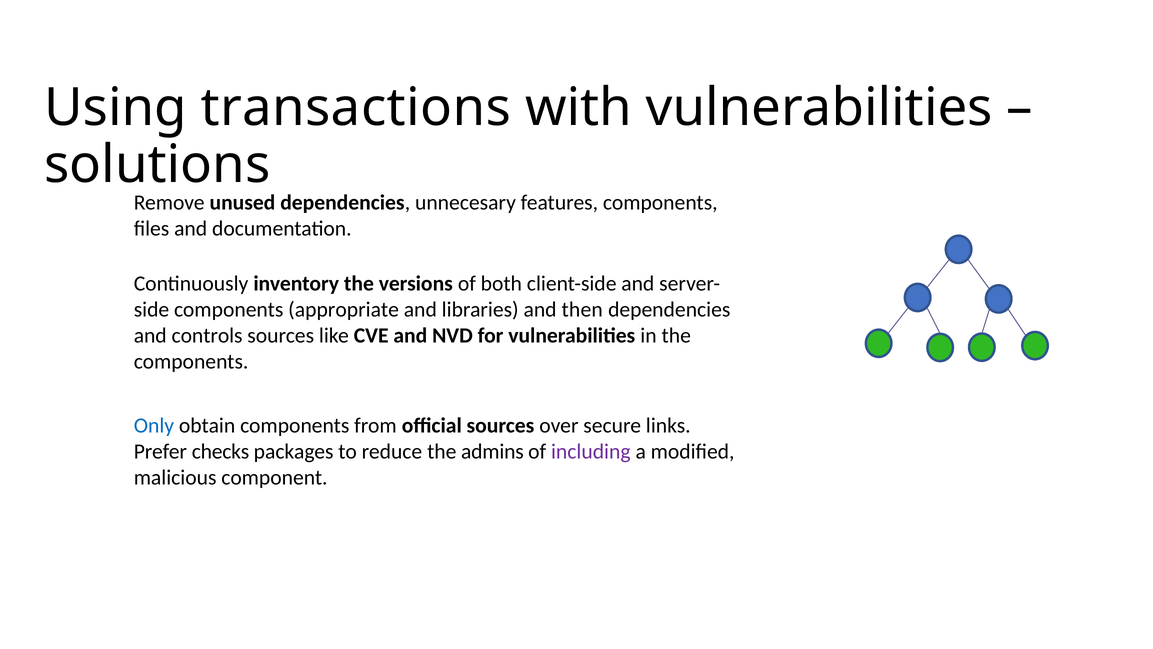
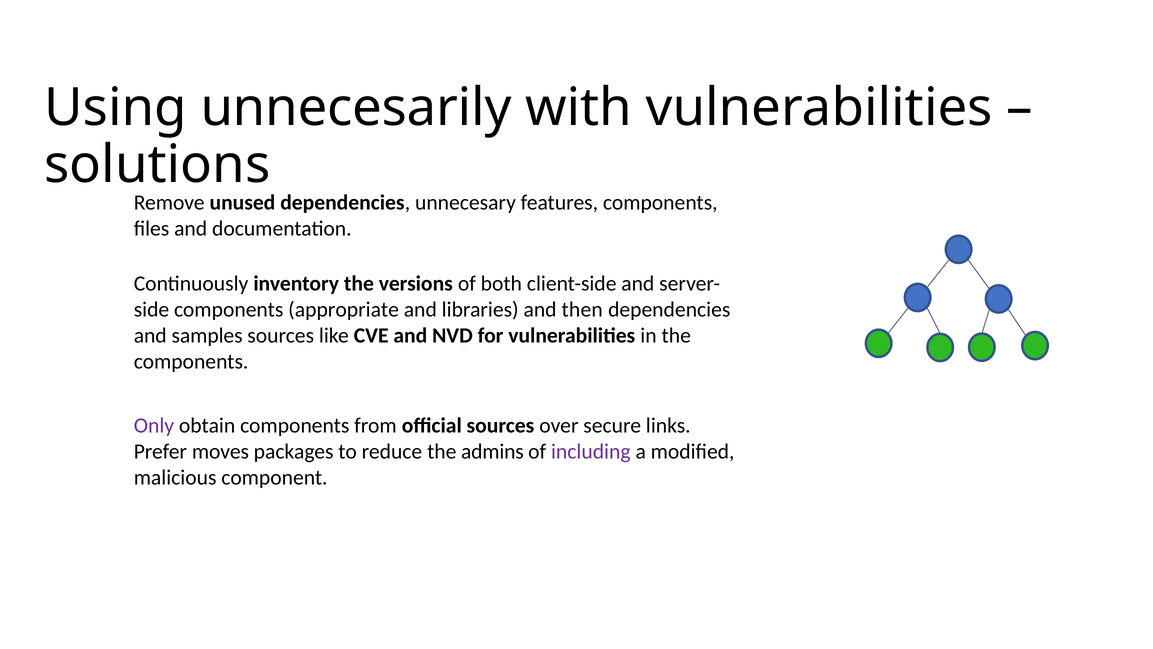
transactions: transactions -> unnecesarily (356, 108)
controls: controls -> samples (207, 335)
Only colour: blue -> purple (154, 425)
checks: checks -> moves (220, 451)
